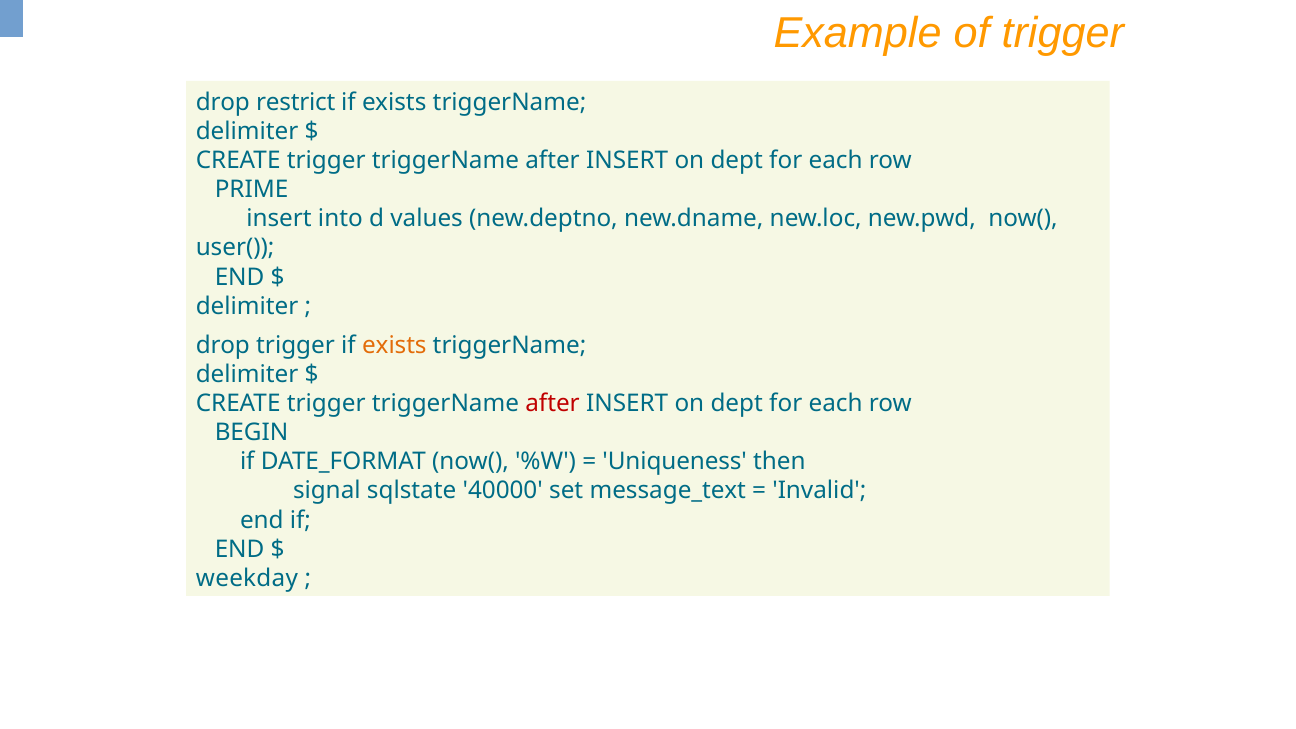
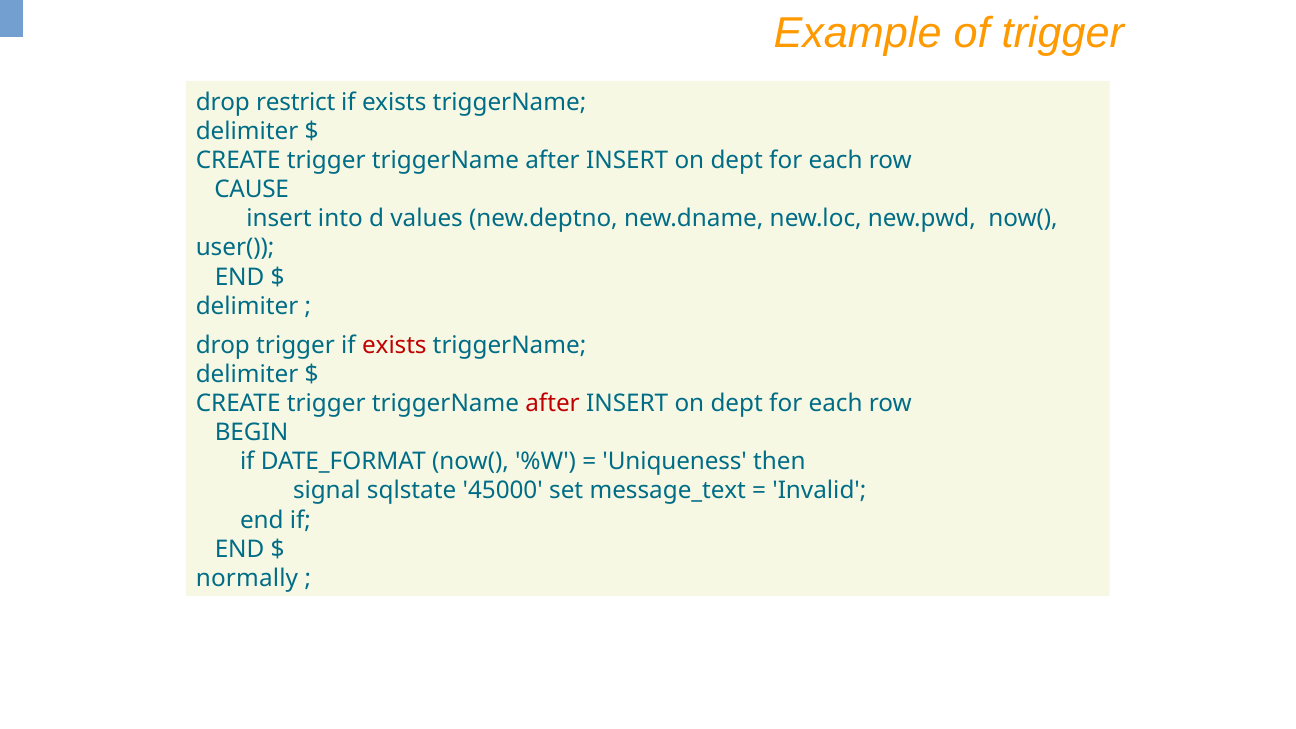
PRIME: PRIME -> CAUSE (252, 190)
exists colour: orange -> red (394, 345)
40000: 40000 -> 45000 (503, 491)
weekday: weekday -> normally (247, 578)
